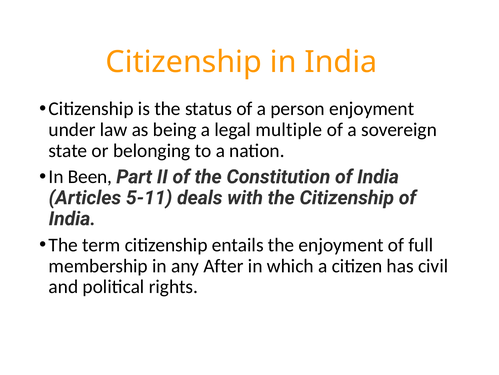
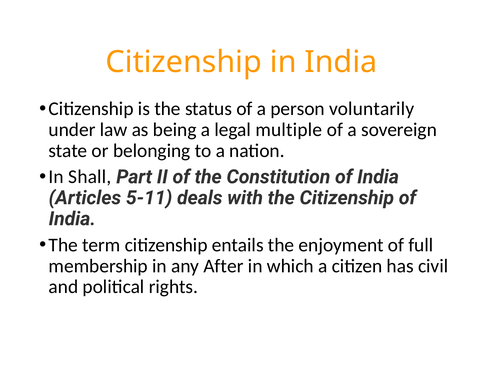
person enjoyment: enjoyment -> voluntarily (372, 109)
Been: Been -> Shall (90, 176)
